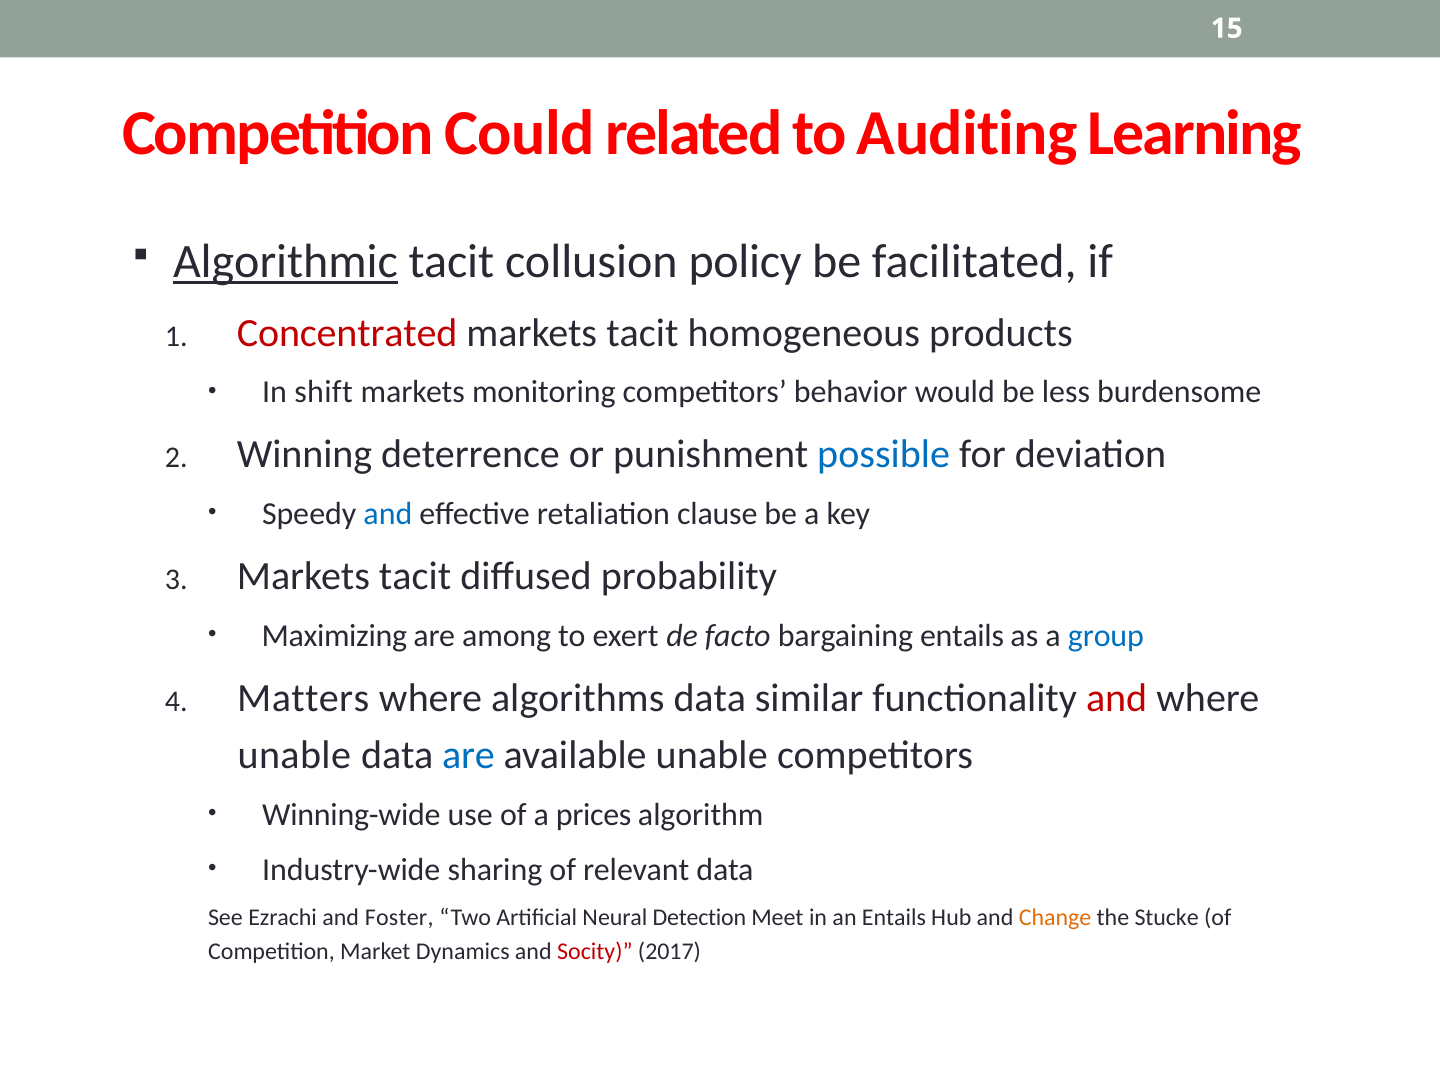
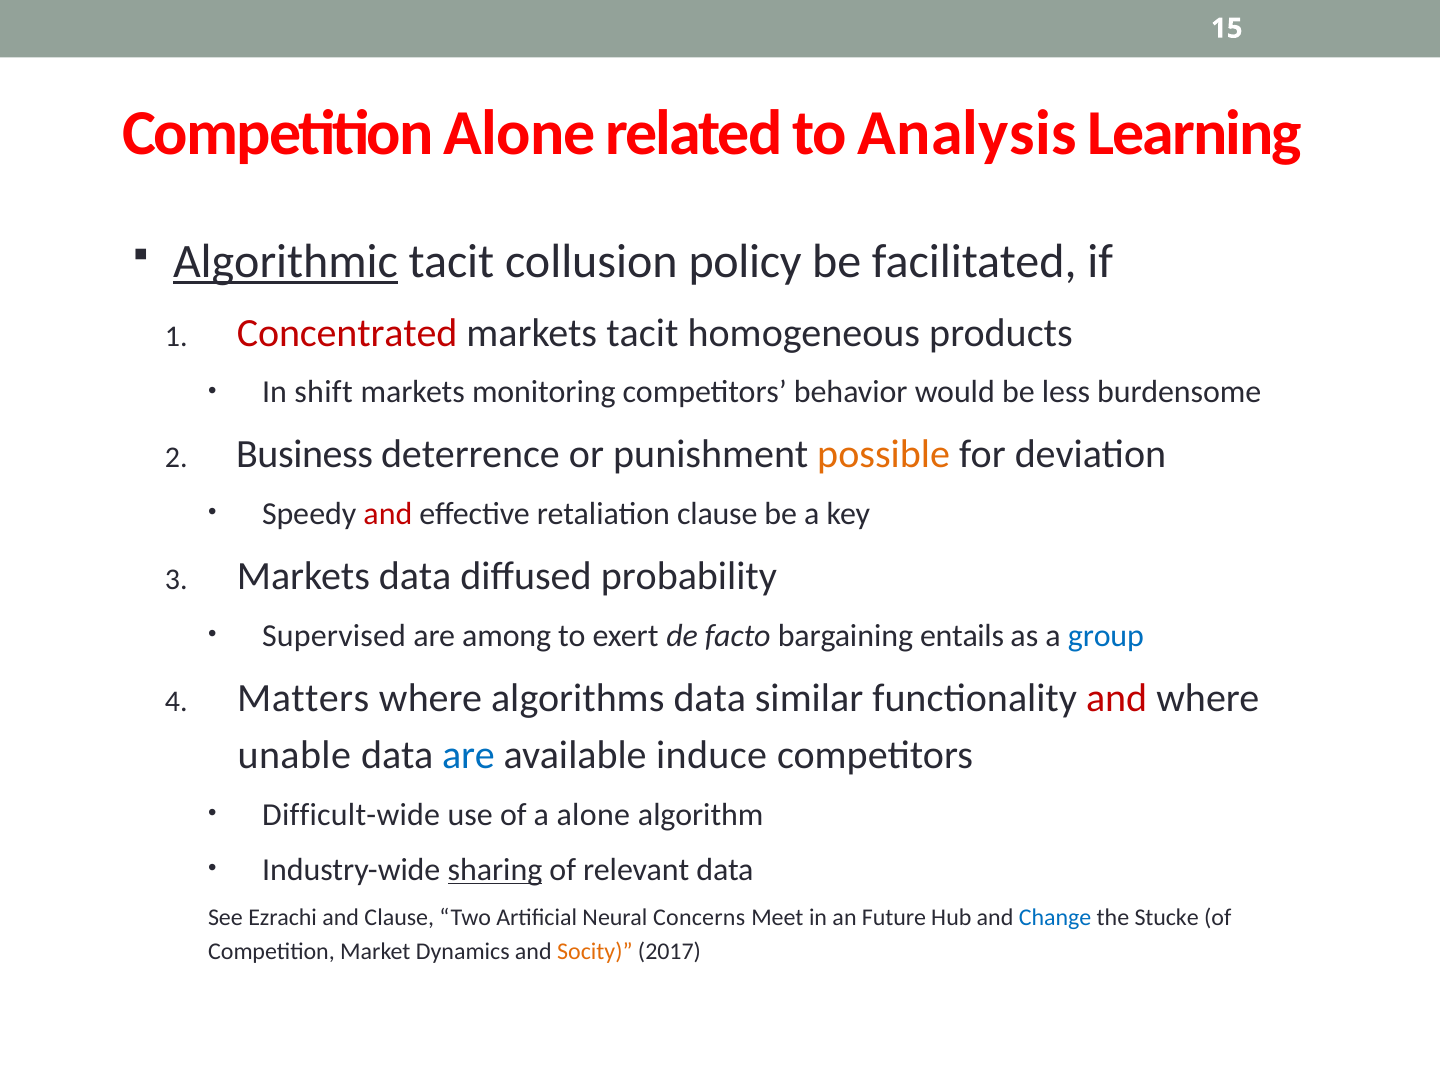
Competition Could: Could -> Alone (520, 133)
Auditing: Auditing -> Analysis (967, 133)
Winning: Winning -> Business (305, 455)
possible colour: blue -> orange (884, 455)
and colour: blue -> red (388, 514)
tacit: tacit -> data (415, 576)
Maximizing: Maximizing -> Supervised (334, 635)
available unable: unable -> induce (712, 755)
Winning-wide: Winning-wide -> Difficult-wide (351, 815)
a prices: prices -> alone (593, 815)
sharing underline: none -> present (495, 870)
and Foster: Foster -> Clause (399, 918)
Detection: Detection -> Concerns (699, 918)
an Entails: Entails -> Future (894, 918)
Change colour: orange -> blue (1055, 918)
Socity colour: red -> orange (595, 952)
